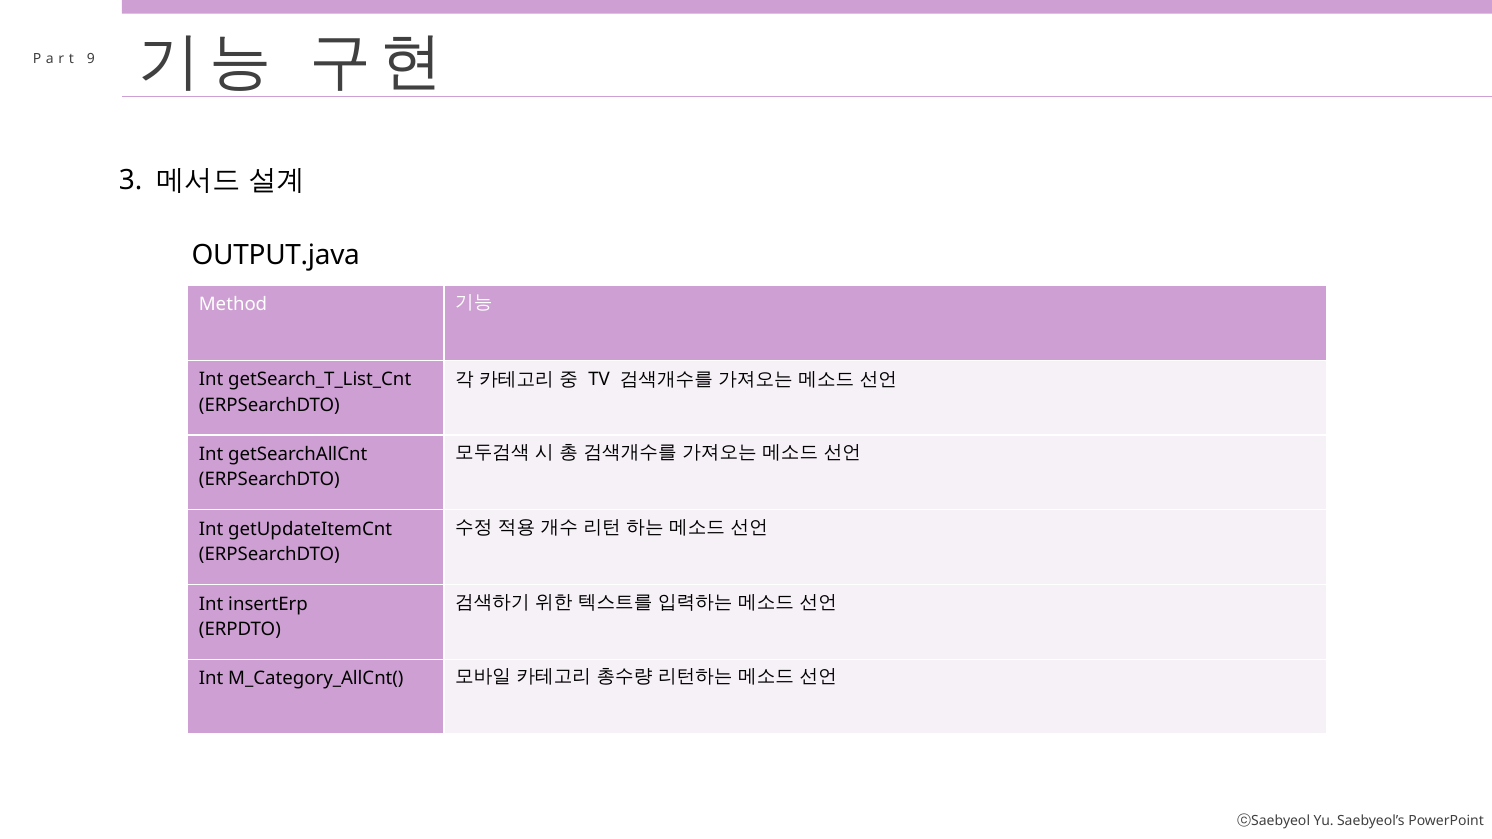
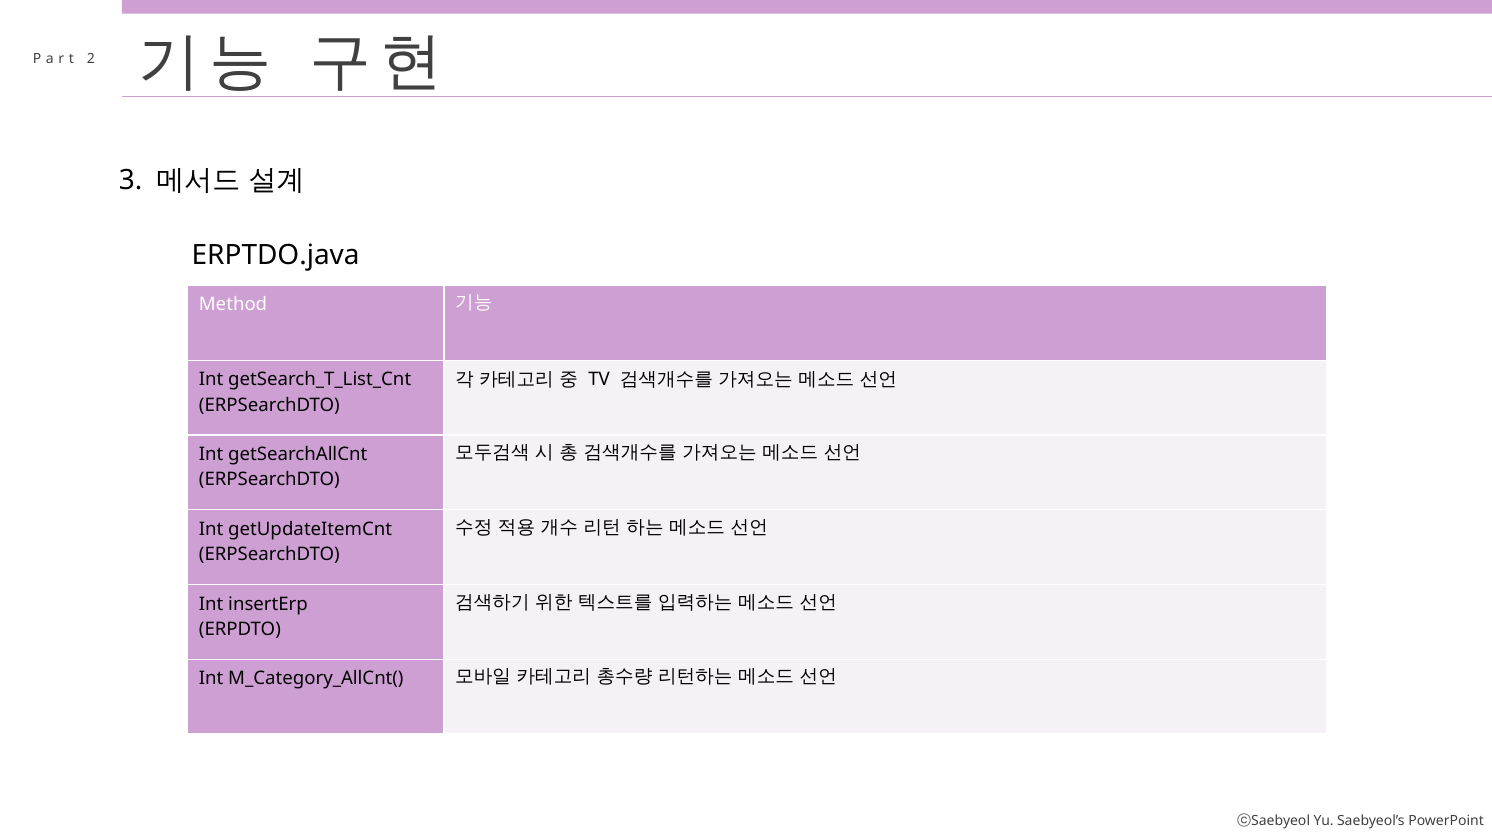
9: 9 -> 2 (91, 59)
OUTPUT.java: OUTPUT.java -> ERPTDO.java (276, 256)
